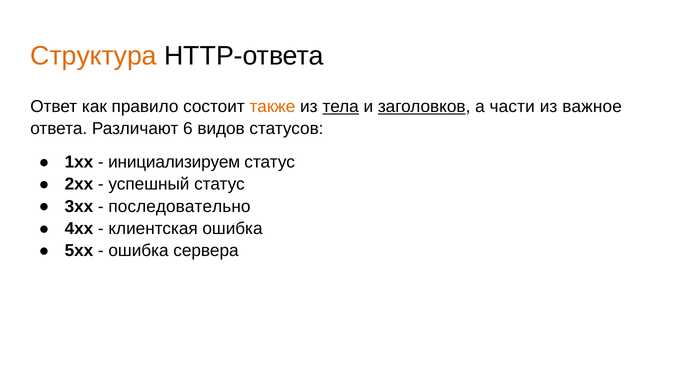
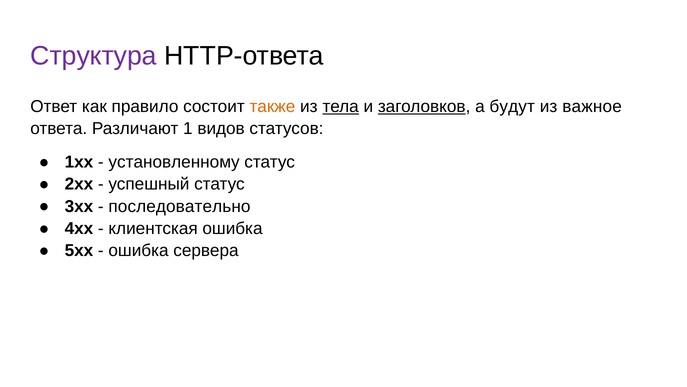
Структура colour: orange -> purple (94, 56)
части: части -> будут (512, 106)
6: 6 -> 1 (188, 128)
инициализируем: инициализируем -> установленному (174, 162)
